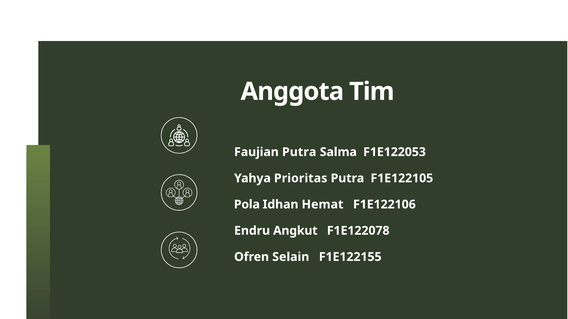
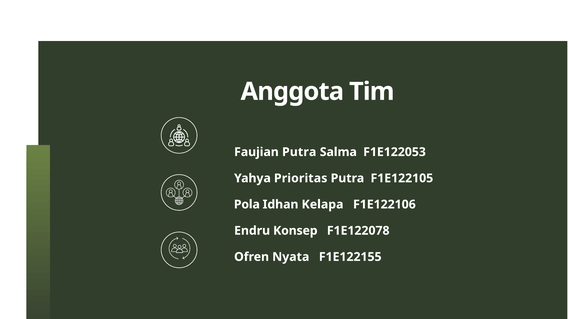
Hemat: Hemat -> Kelapa (323, 205)
Angkut: Angkut -> Konsep (295, 231)
Selain: Selain -> Nyata (291, 257)
